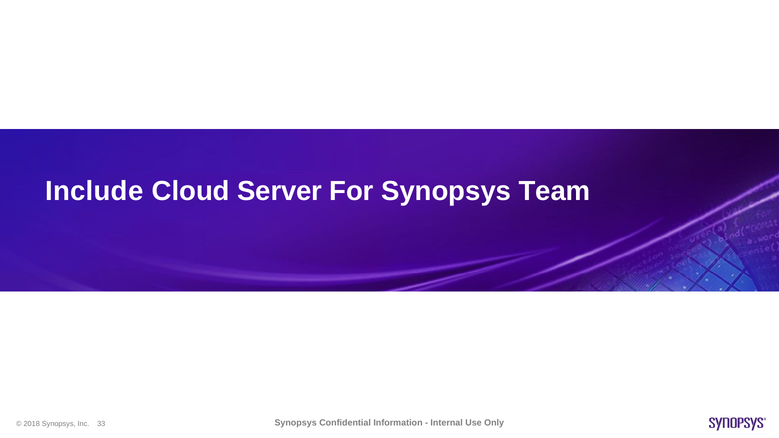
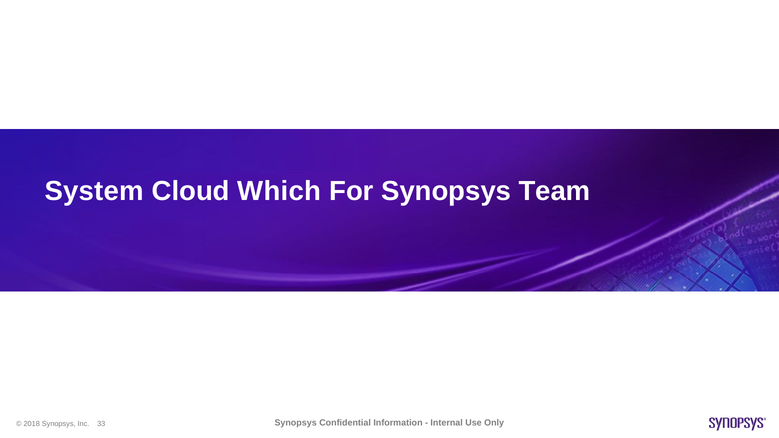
Include: Include -> System (94, 191)
Server: Server -> Which (279, 191)
